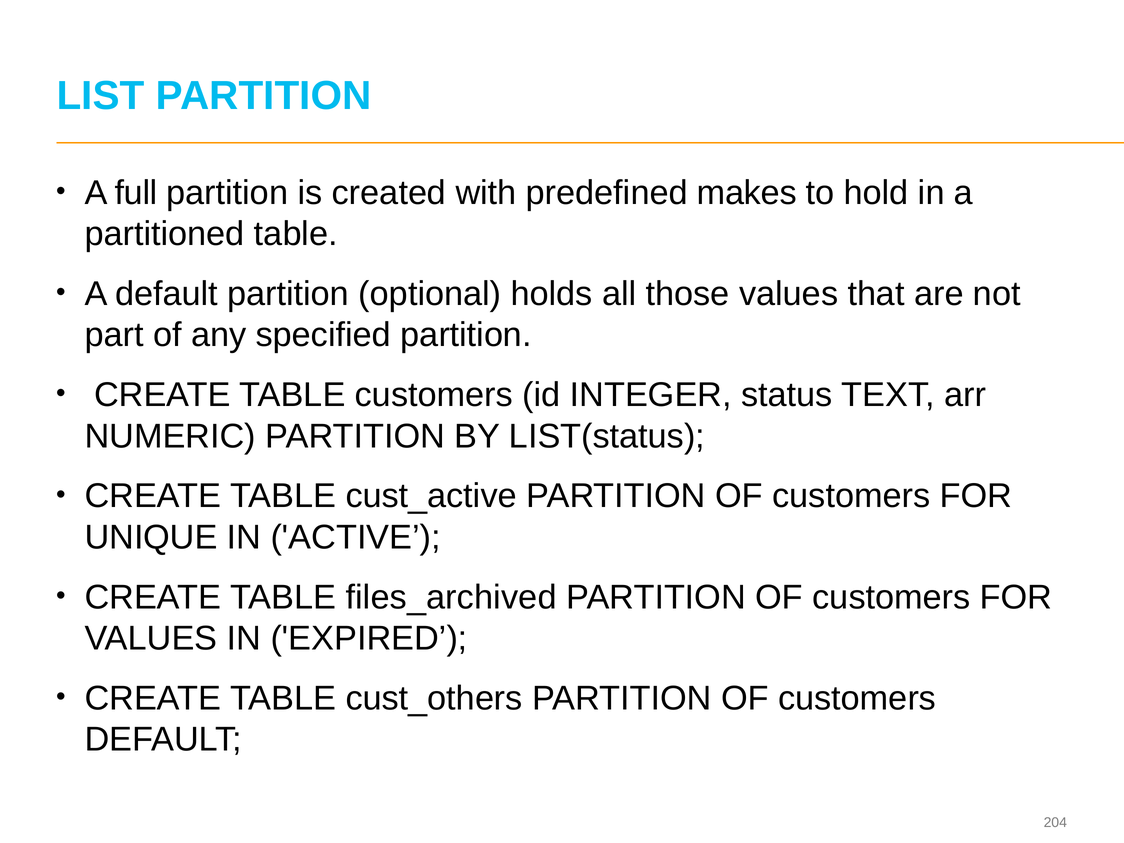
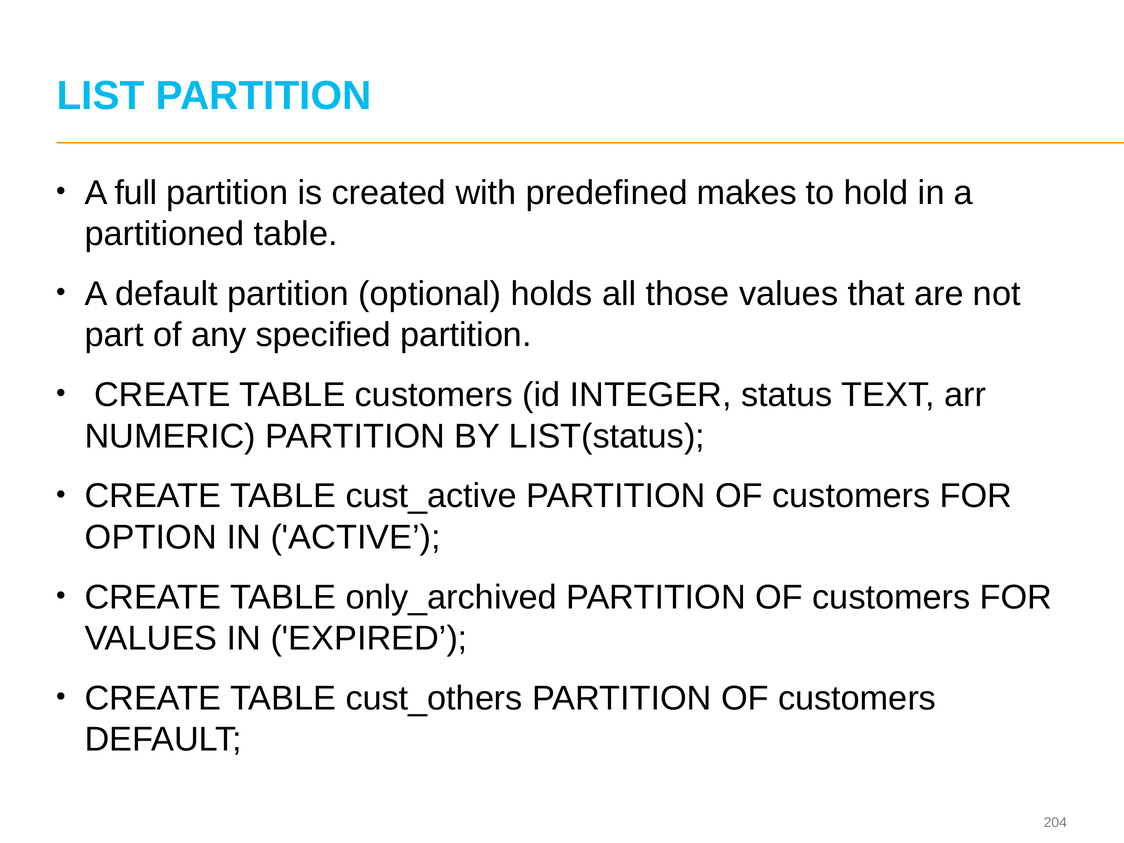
UNIQUE: UNIQUE -> OPTION (151, 537)
files_archived: files_archived -> only_archived (451, 597)
